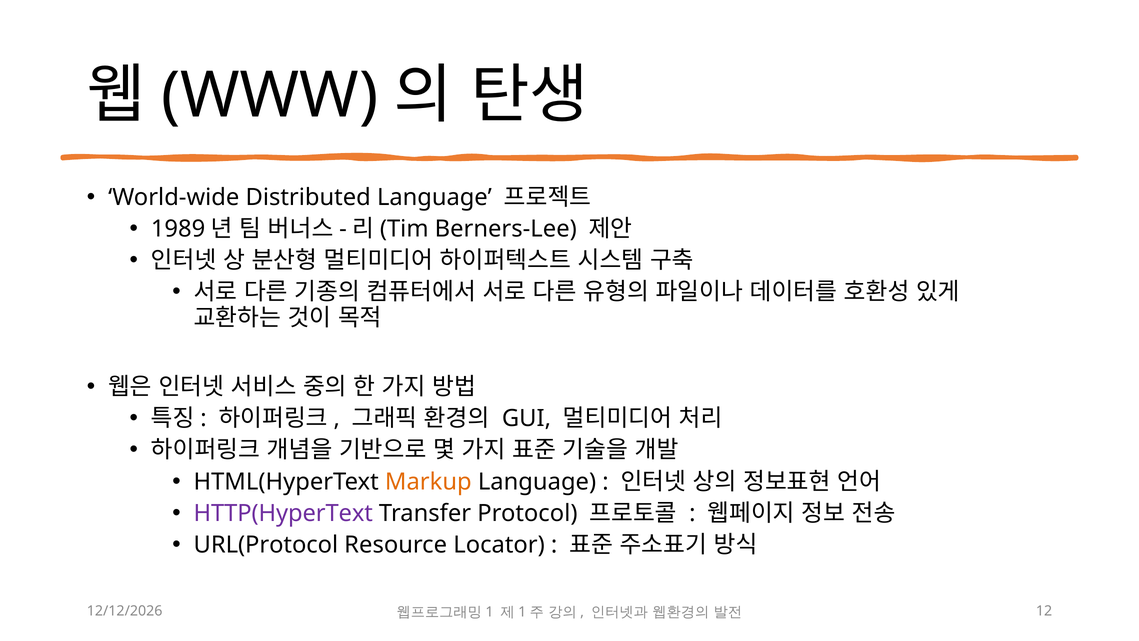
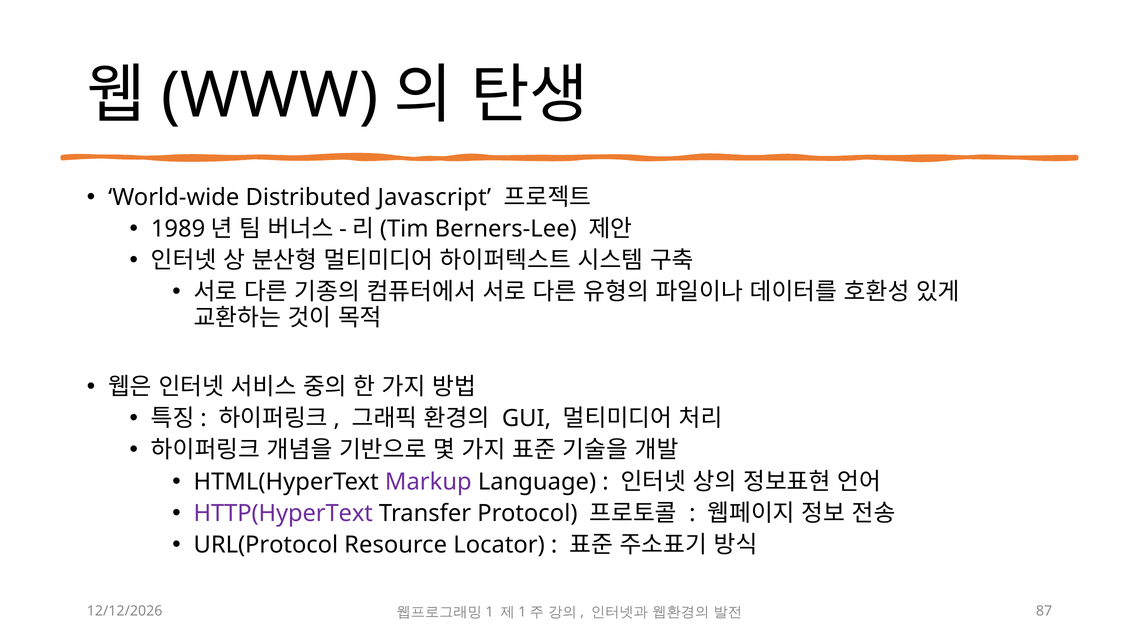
Distributed Language: Language -> Javascript (434, 197)
Markup colour: orange -> purple (428, 481)
12: 12 -> 87 (1044, 611)
